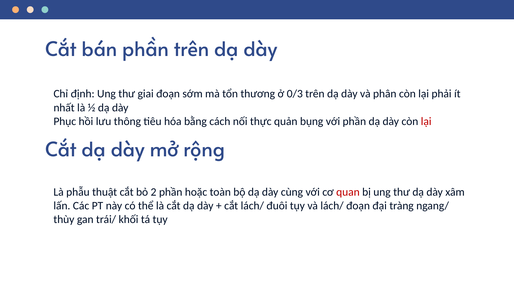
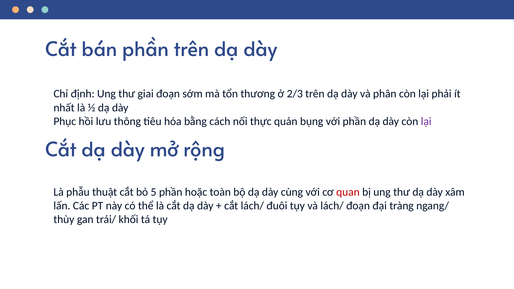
0/3: 0/3 -> 2/3 (295, 94)
lại colour: red -> purple (426, 121)
2: 2 -> 5 (154, 192)
